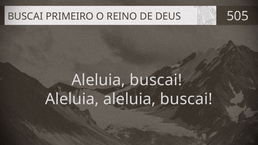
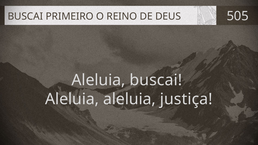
Aleluia aleluia buscai: buscai -> justiça (186, 99)
